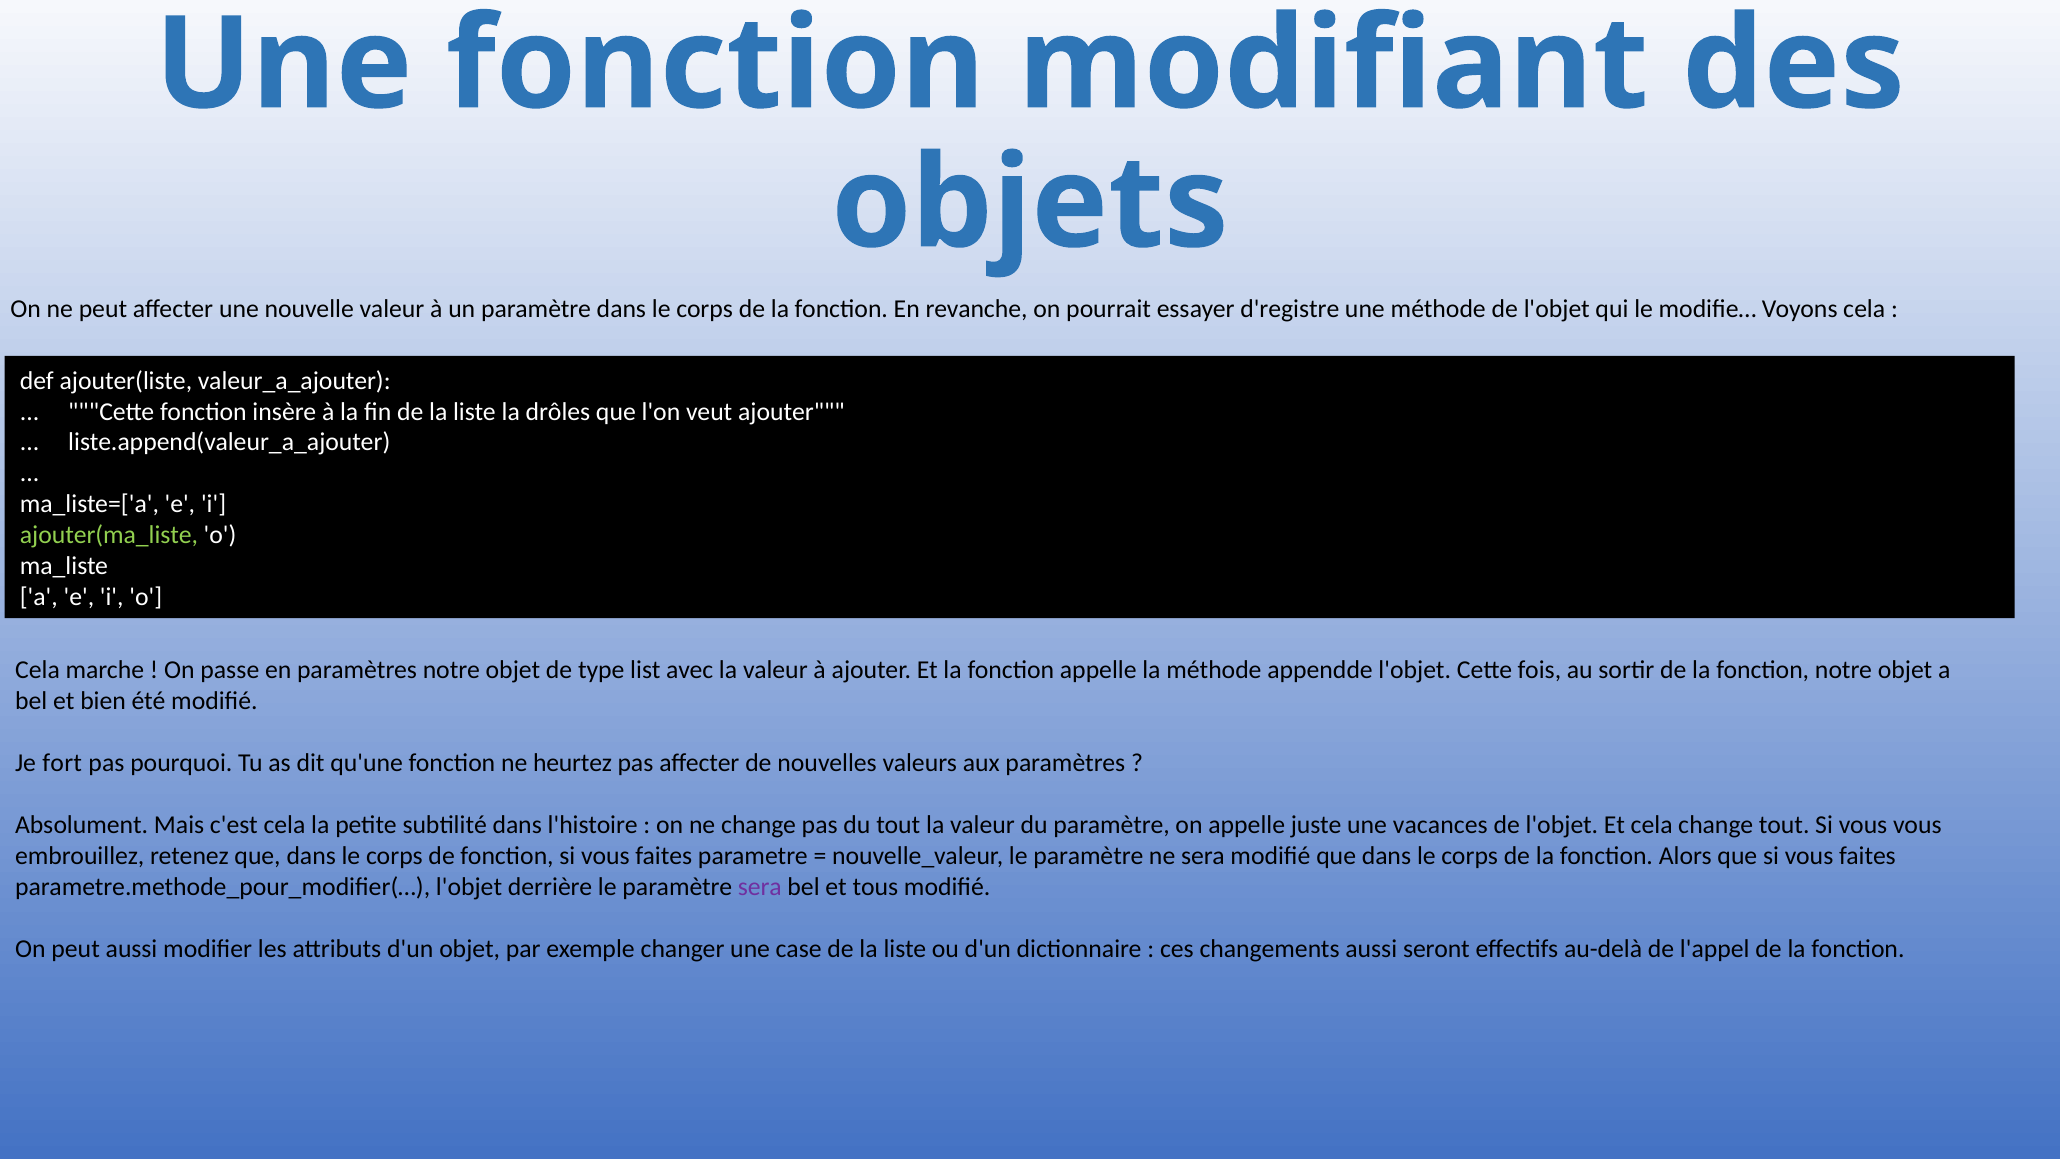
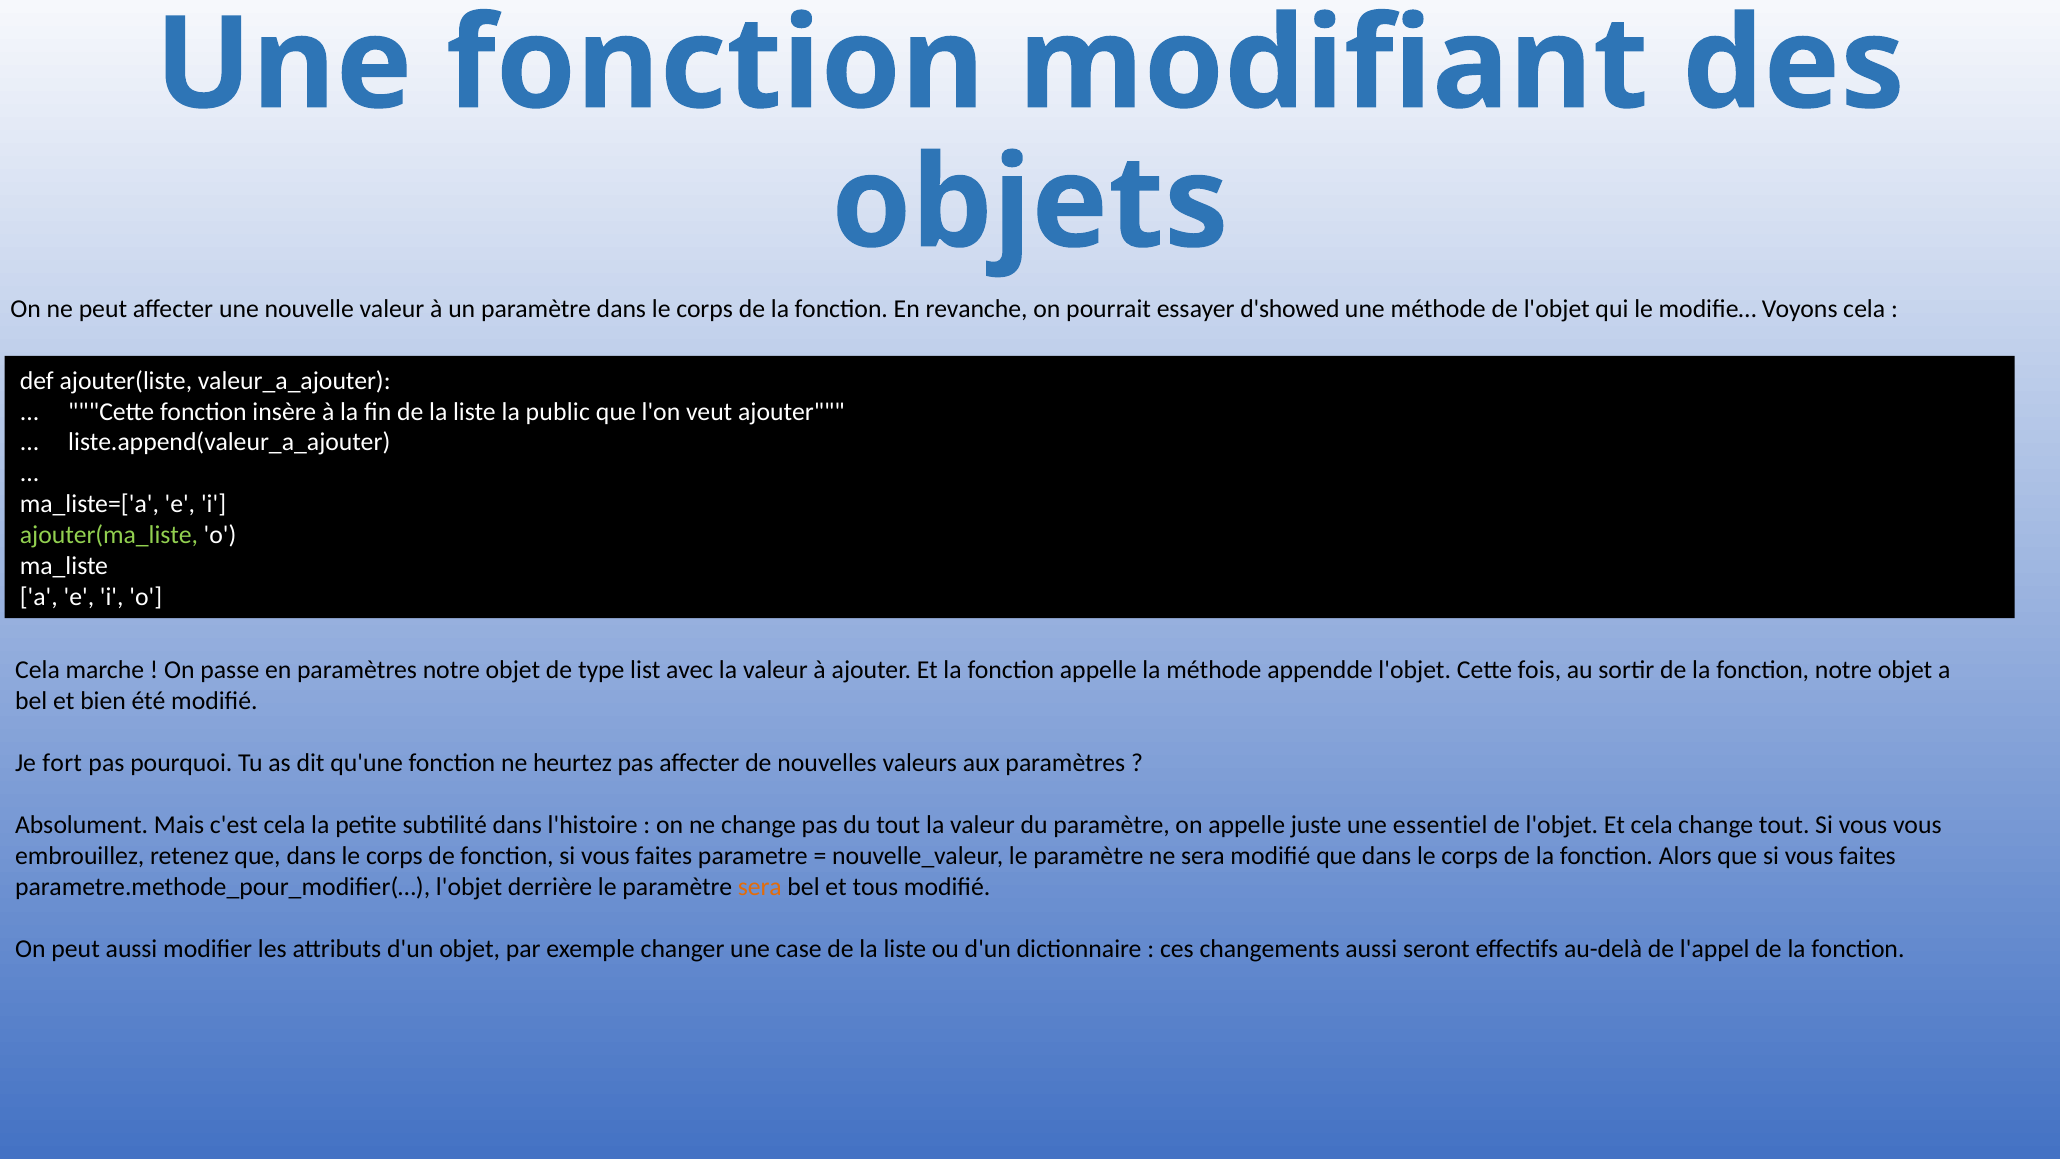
d'registre: d'registre -> d'showed (1290, 309)
drôles: drôles -> public (558, 411)
vacances: vacances -> essentiel (1440, 825)
sera colour: purple -> orange (760, 887)
